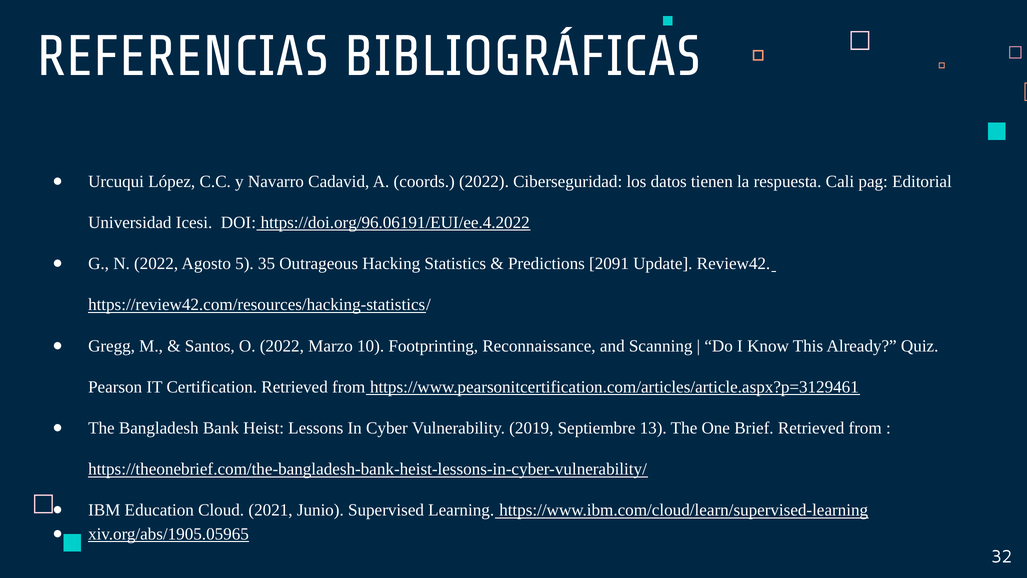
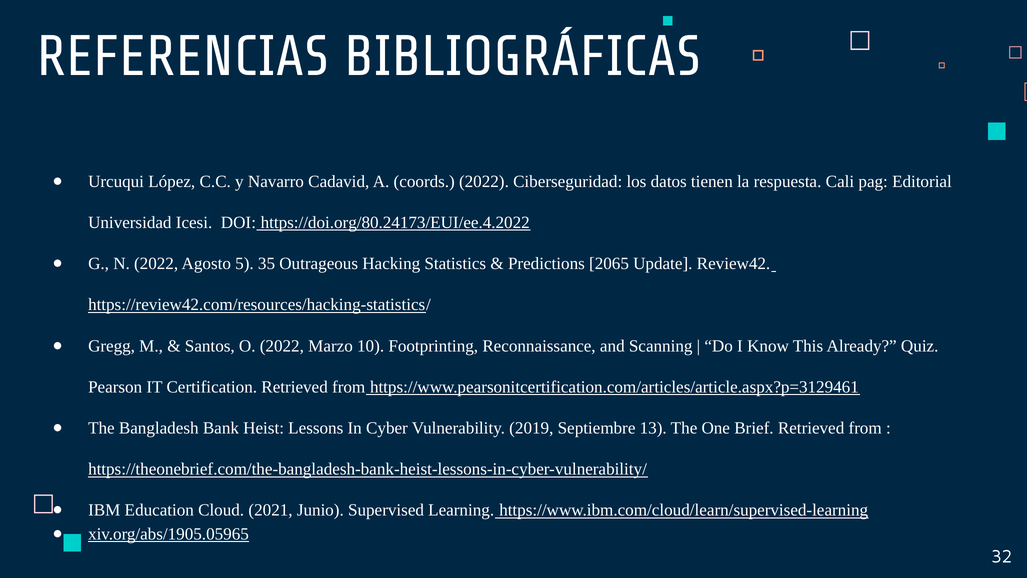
https://doi.org/96.06191/EUI/ee.4.2022: https://doi.org/96.06191/EUI/ee.4.2022 -> https://doi.org/80.24173/EUI/ee.4.2022 (395, 222)
2091: 2091 -> 2065 (609, 264)
